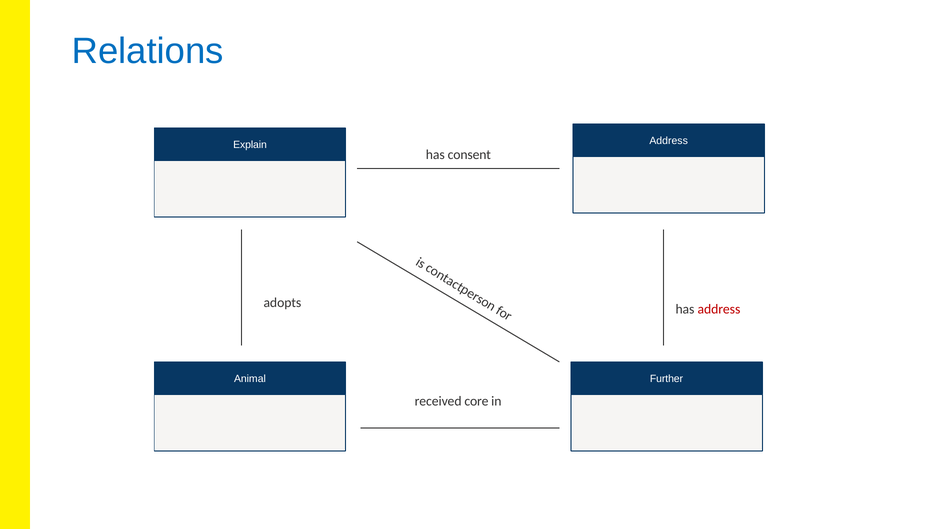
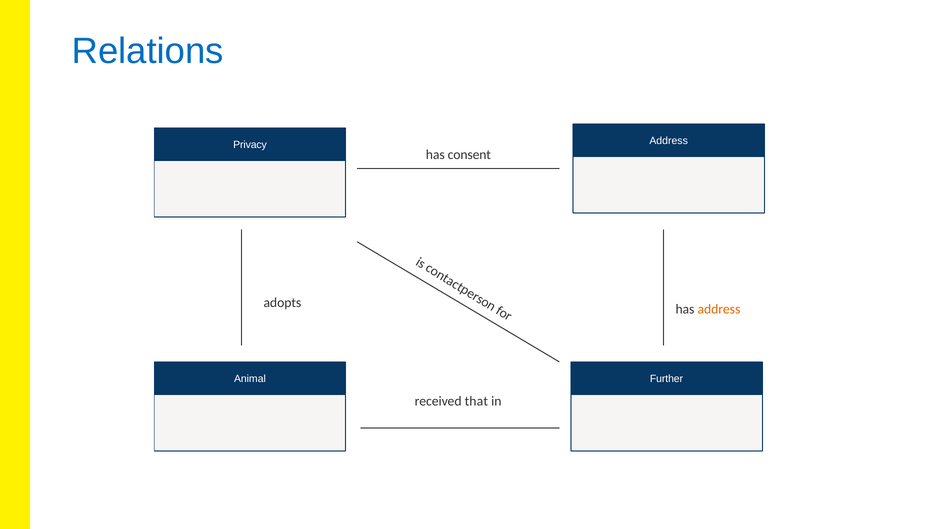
Explain: Explain -> Privacy (250, 145)
address colour: red -> orange (719, 309)
core: core -> that (476, 401)
